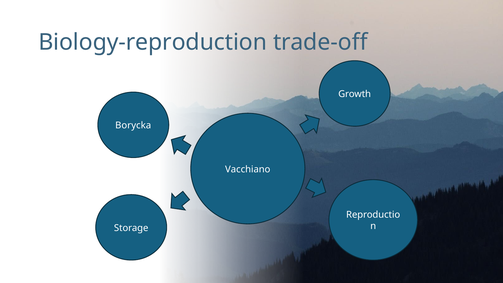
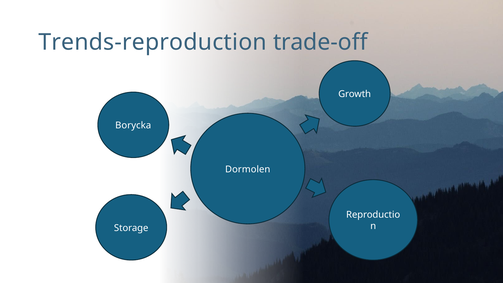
Biology-reproduction: Biology-reproduction -> Trends-reproduction (153, 42)
Vacchiano: Vacchiano -> Dormolen (248, 169)
